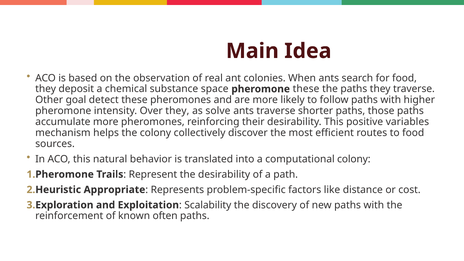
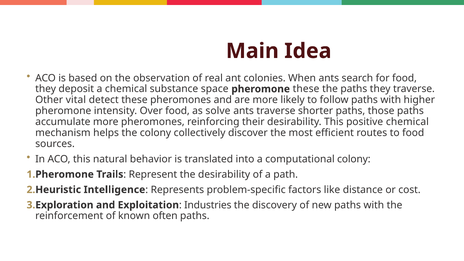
goal: goal -> vital (76, 100)
Over they: they -> food (177, 111)
positive variables: variables -> chemical (407, 122)
Appropriate: Appropriate -> Intelligence (114, 190)
Scalability: Scalability -> Industries (208, 205)
